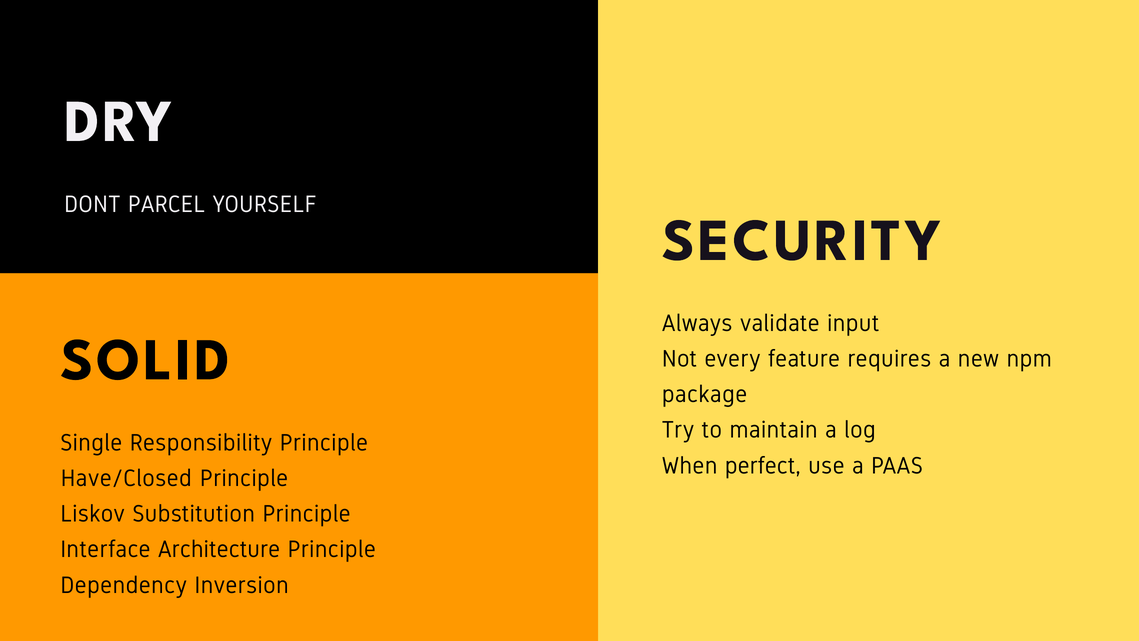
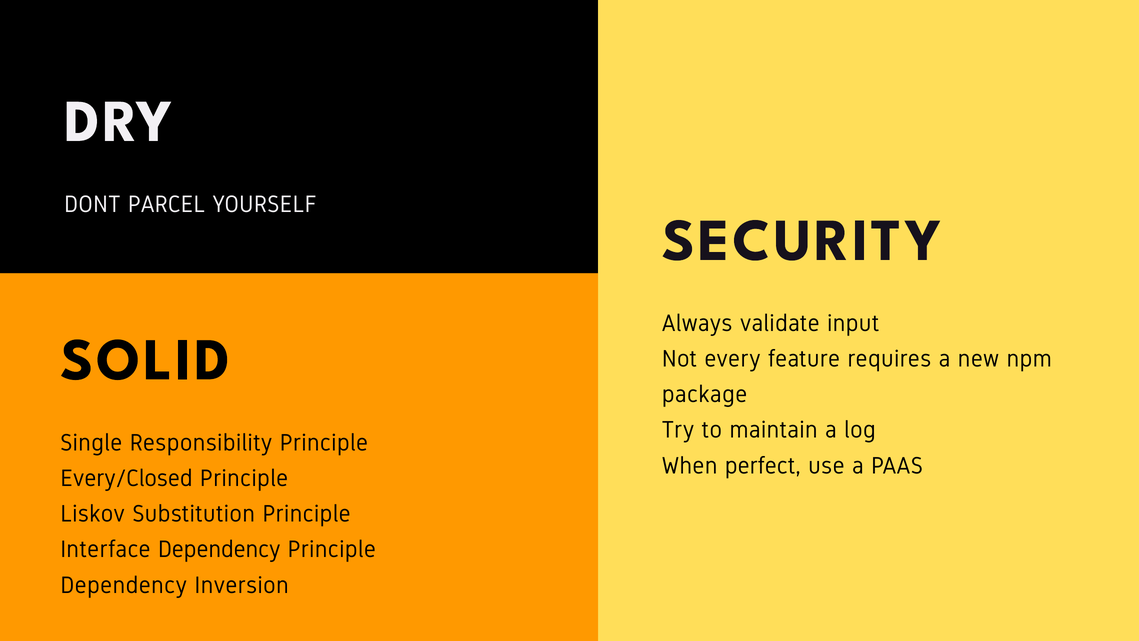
Have/Closed: Have/Closed -> Every/Closed (126, 478)
Interface Architecture: Architecture -> Dependency (219, 549)
